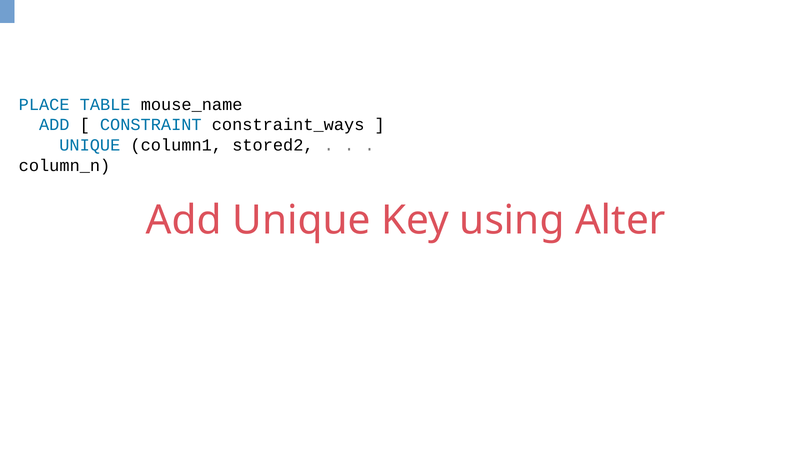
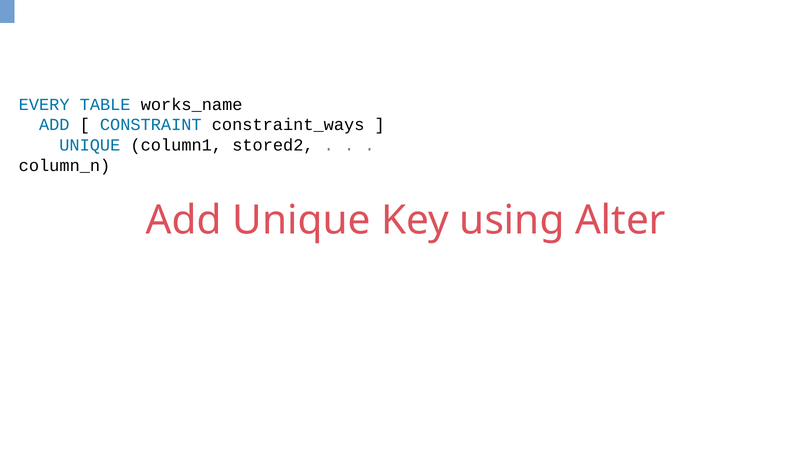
PLACE: PLACE -> EVERY (44, 104)
mouse_name: mouse_name -> works_name (192, 104)
